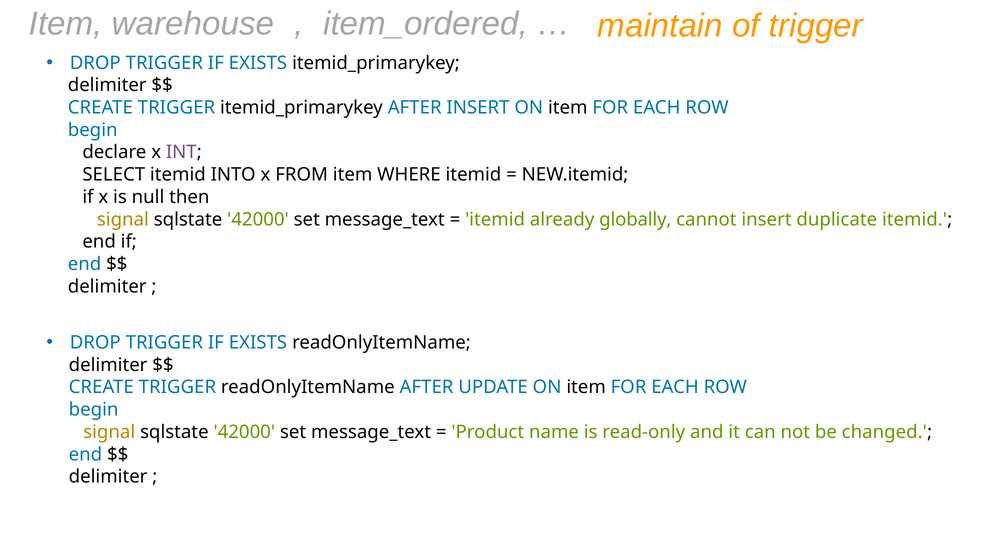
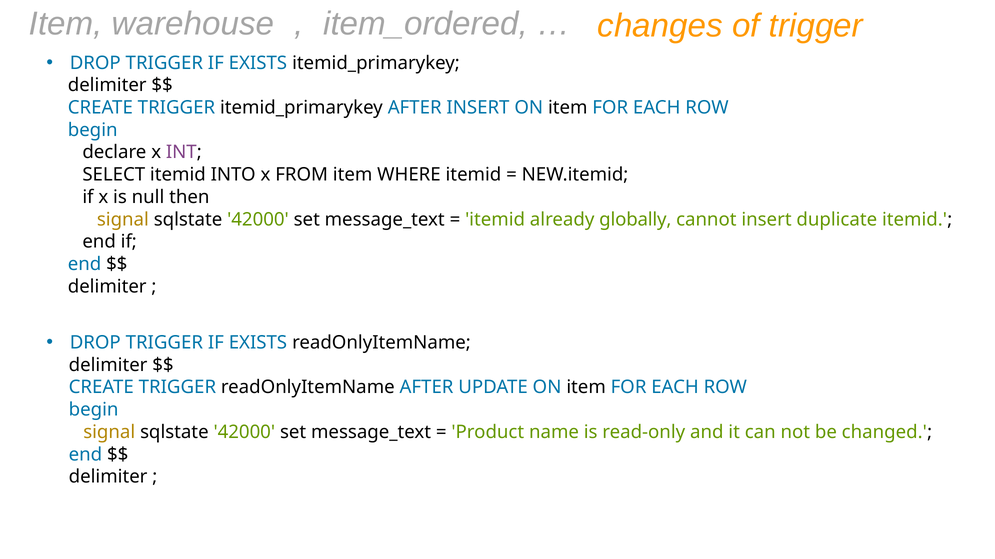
maintain: maintain -> changes (660, 26)
